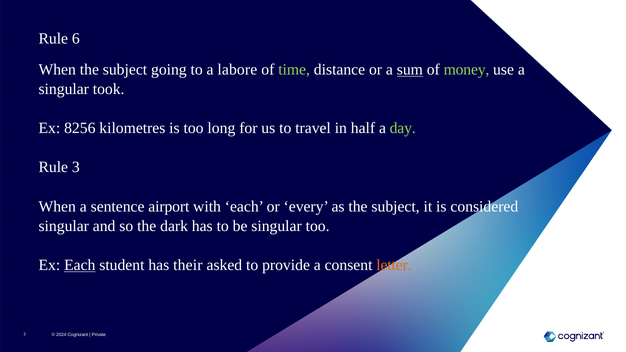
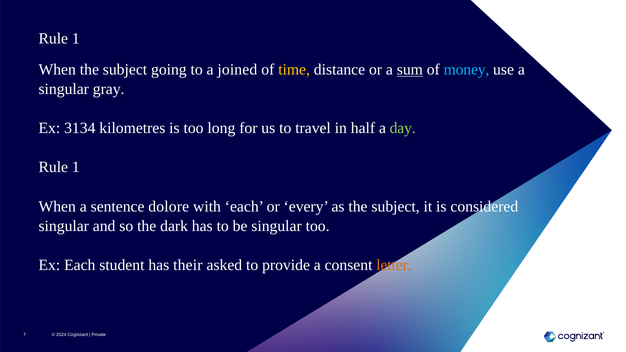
6: 6 -> 1 (76, 38)
labore: labore -> joined (237, 70)
time colour: light green -> yellow (294, 70)
money colour: light green -> light blue (467, 70)
took: took -> gray (109, 89)
8256: 8256 -> 3134 (80, 128)
3: 3 -> 1 (76, 167)
airport: airport -> dolore (169, 206)
Each underline: present -> none (80, 265)
